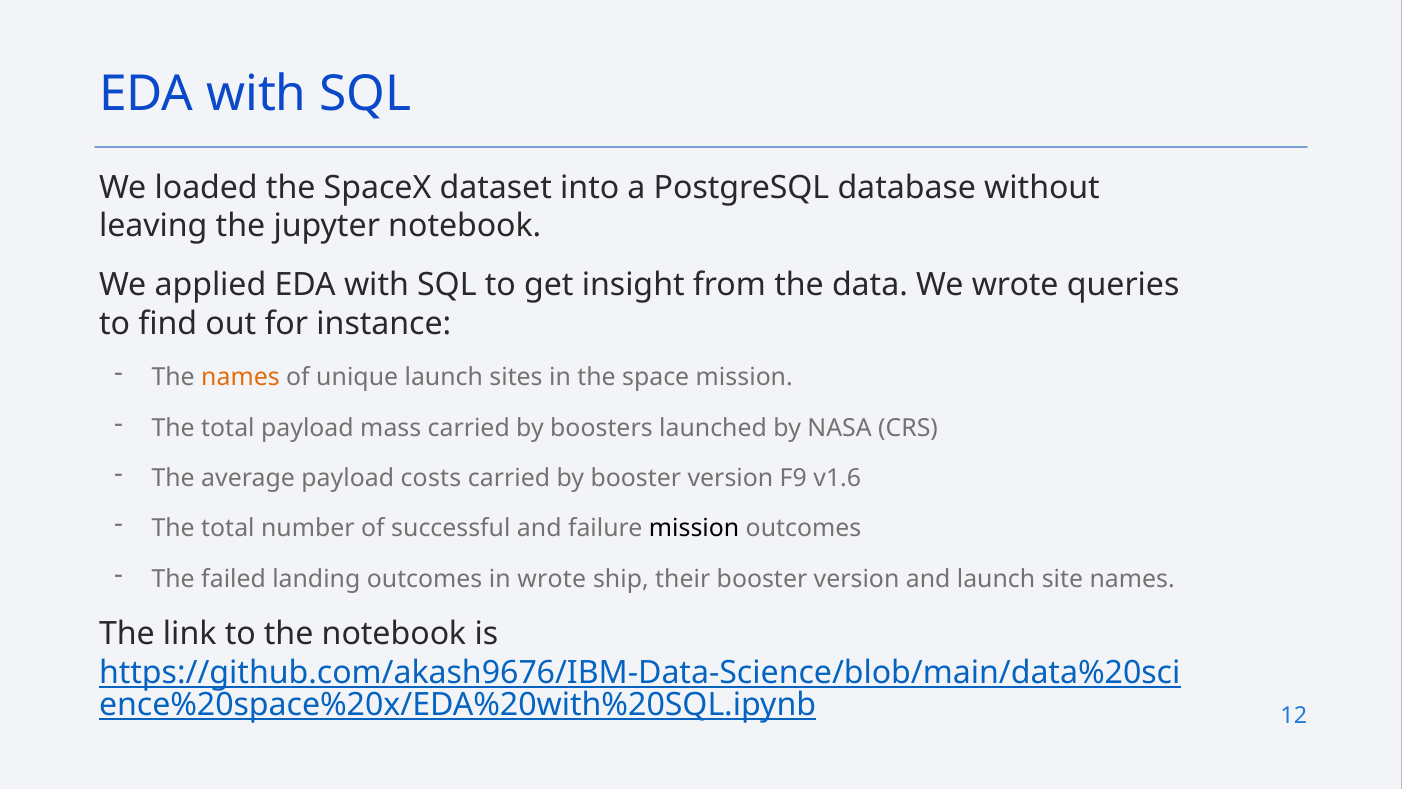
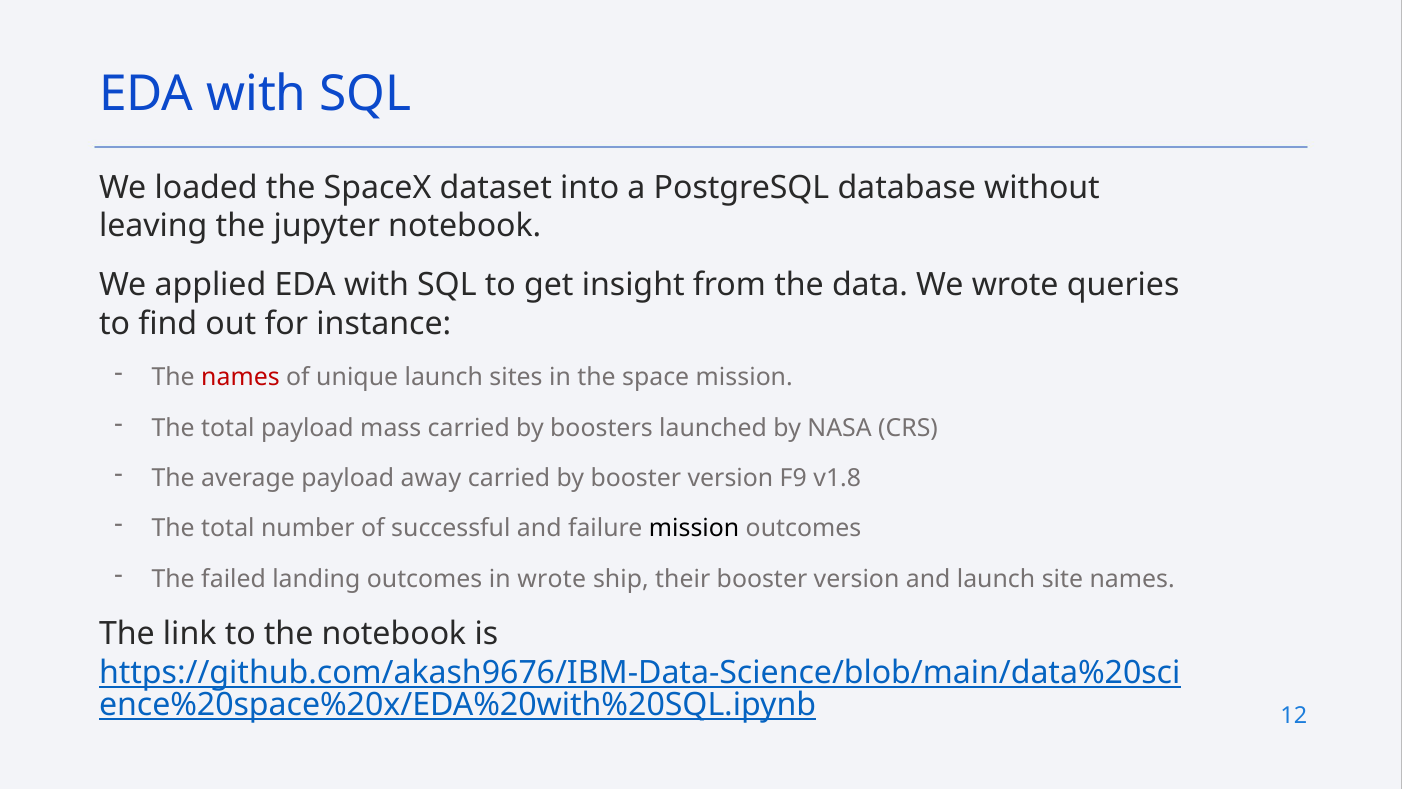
names colour: orange -> red (240, 378)
costs: costs -> away (431, 478)
v1.6: v1.6 -> v1.8 (837, 478)
